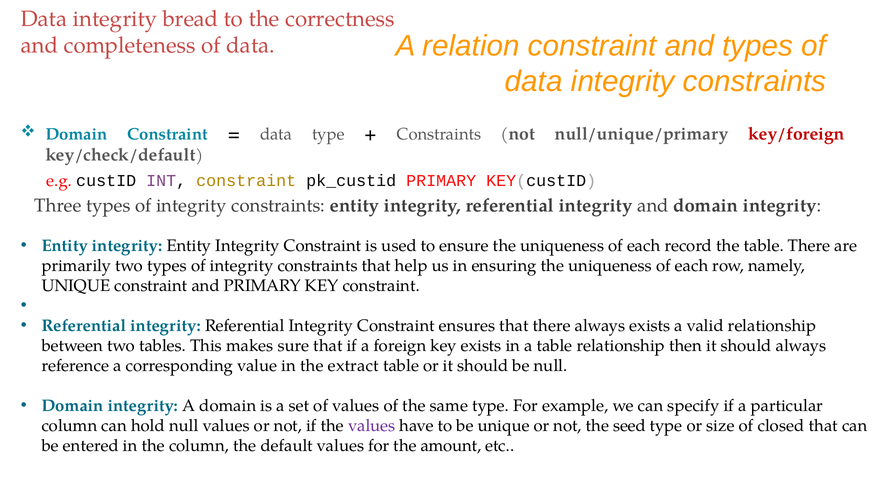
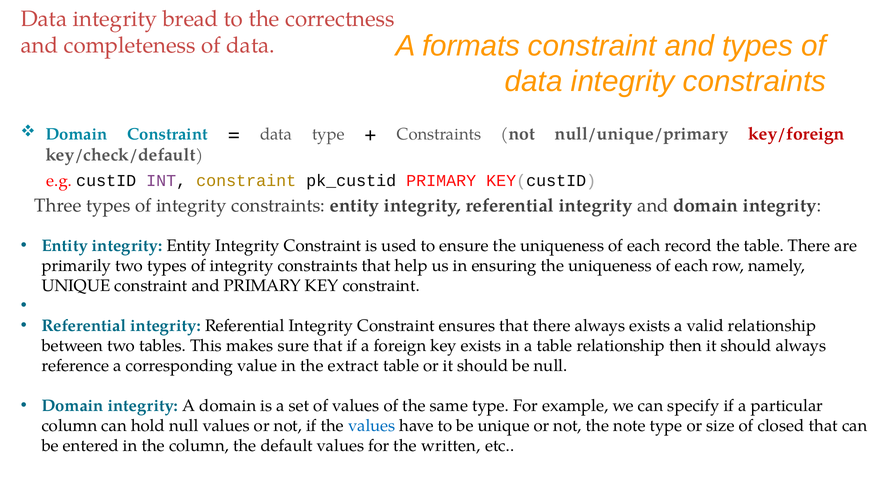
relation: relation -> formats (471, 46)
values colour: purple -> blue (372, 426)
seed: seed -> note (629, 426)
amount: amount -> written (451, 446)
